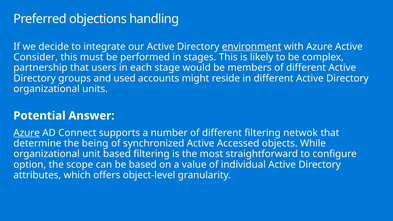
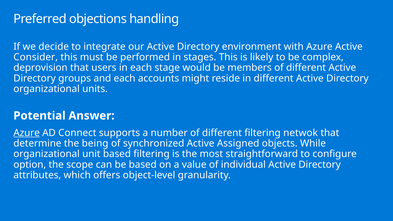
environment underline: present -> none (252, 47)
partnership: partnership -> deprovision (41, 68)
and used: used -> each (125, 78)
Accessed: Accessed -> Assigned (238, 143)
